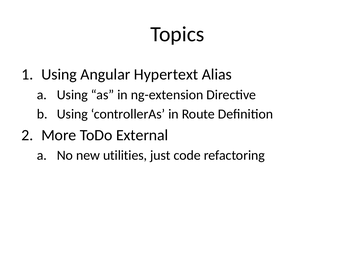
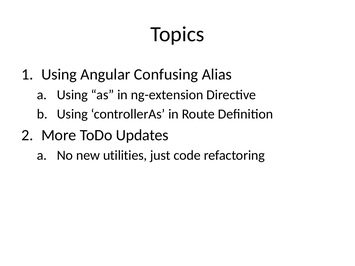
Hypertext: Hypertext -> Confusing (166, 74)
External: External -> Updates (142, 135)
